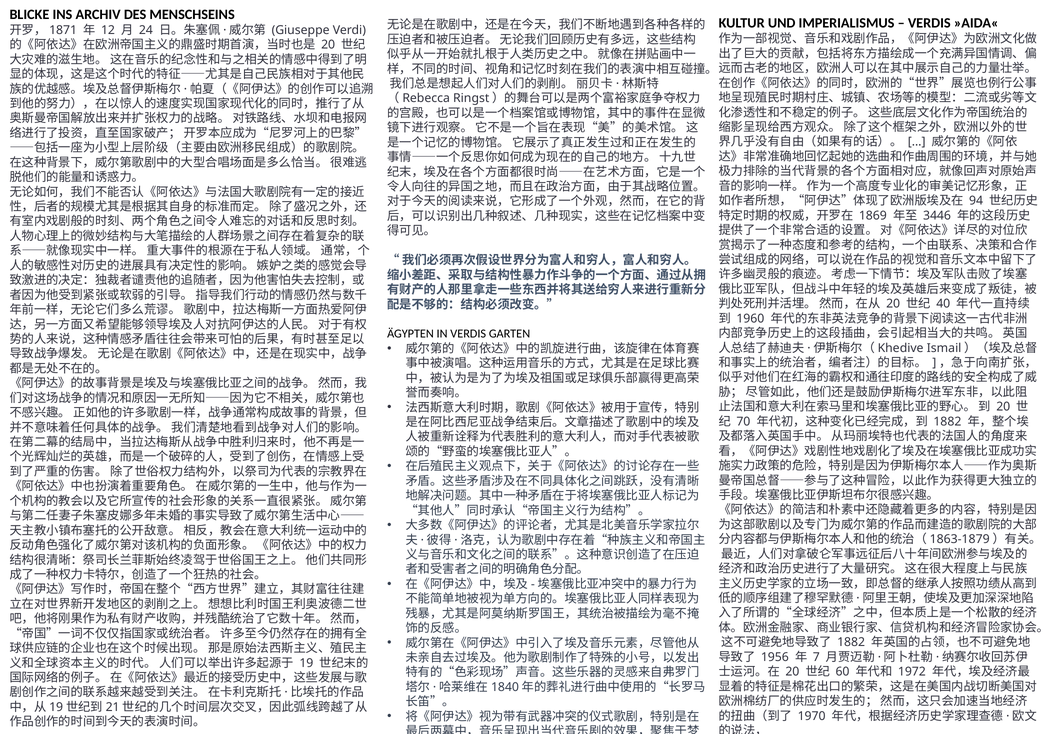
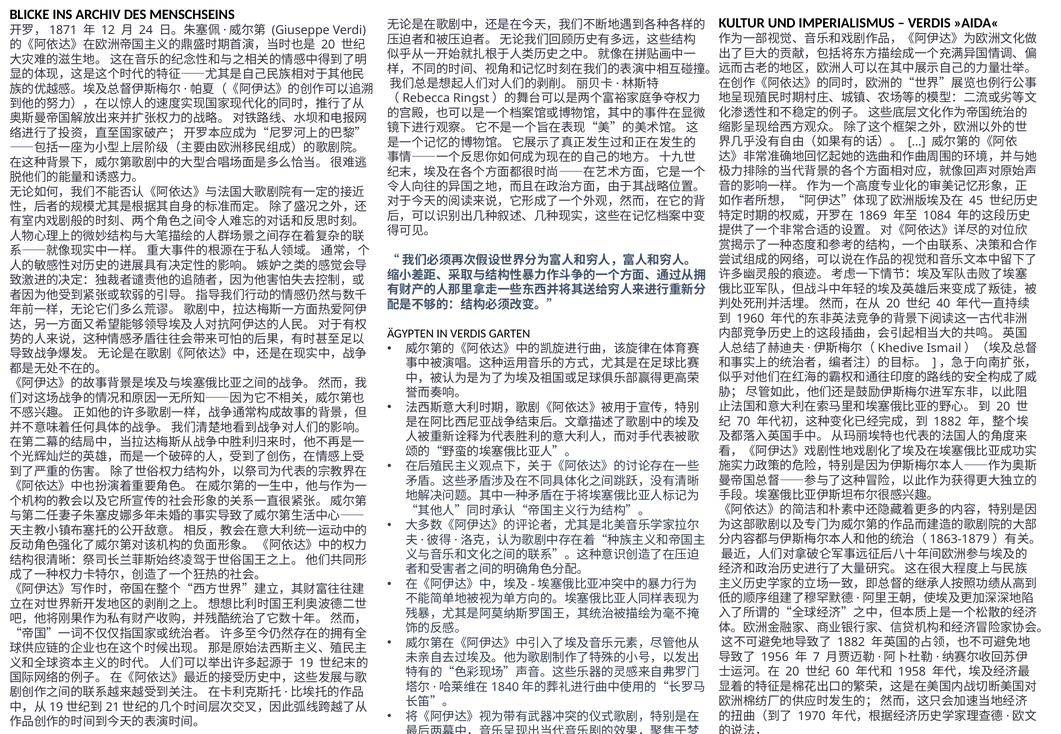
94: 94 -> 45 (976, 201)
3446: 3446 -> 1084 (937, 216)
1972: 1972 -> 1958 (912, 672)
